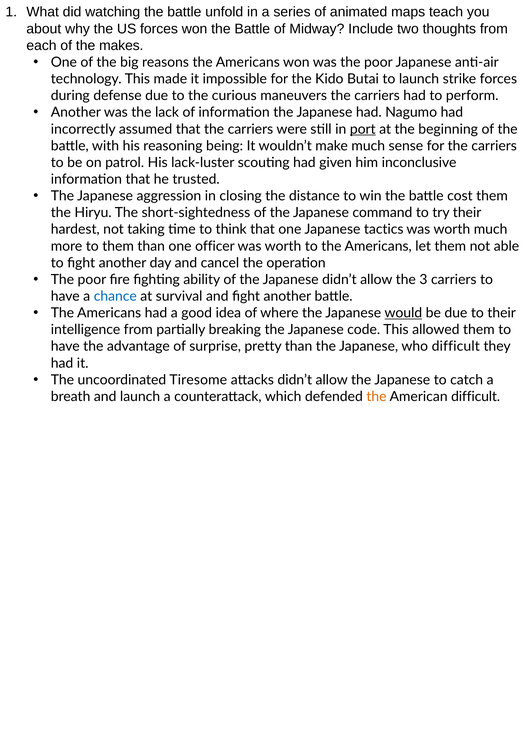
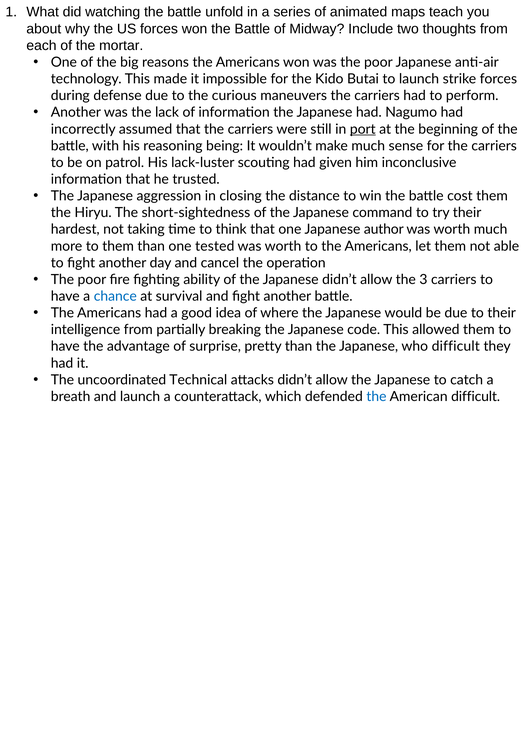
makes: makes -> mortar (121, 46)
tactics: tactics -> author (384, 230)
officer: officer -> tested (215, 246)
would underline: present -> none (403, 313)
Tiresome: Tiresome -> Technical (198, 380)
the colour: orange -> blue (376, 397)
